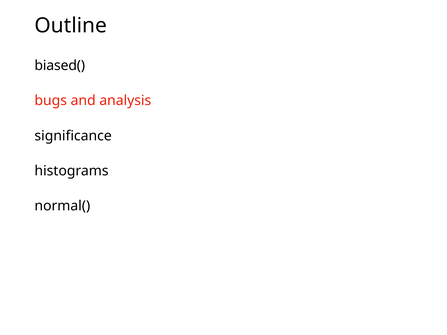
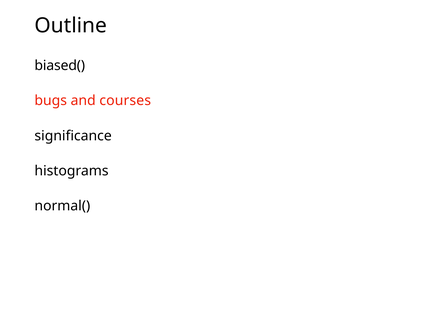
analysis: analysis -> courses (125, 101)
